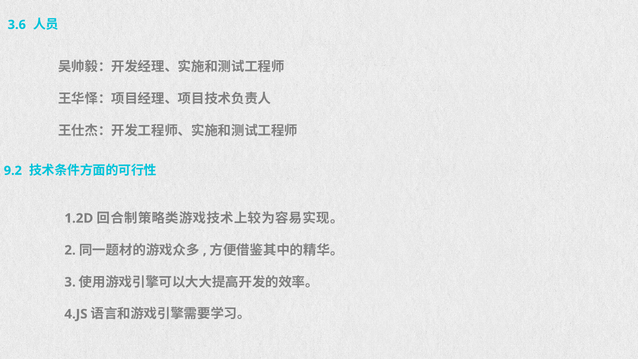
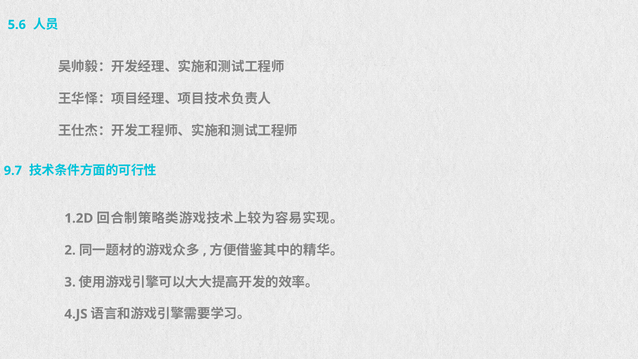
3.6: 3.6 -> 5.6 (17, 25)
9.2: 9.2 -> 9.7 (13, 171)
